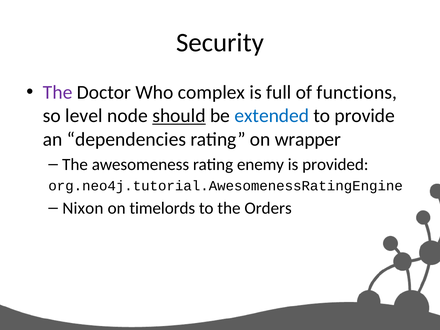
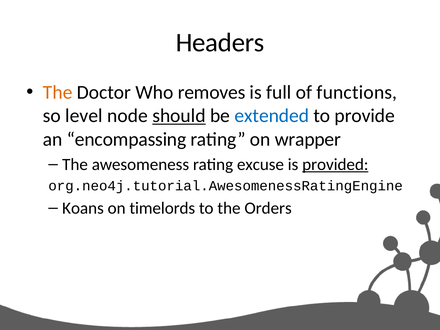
Security: Security -> Headers (220, 43)
The colour: purple -> orange (58, 92)
complex: complex -> removes (212, 92)
dependencies: dependencies -> encompassing (127, 139)
enemy: enemy -> excuse (260, 165)
provided underline: none -> present (335, 165)
Nixon: Nixon -> Koans (83, 208)
